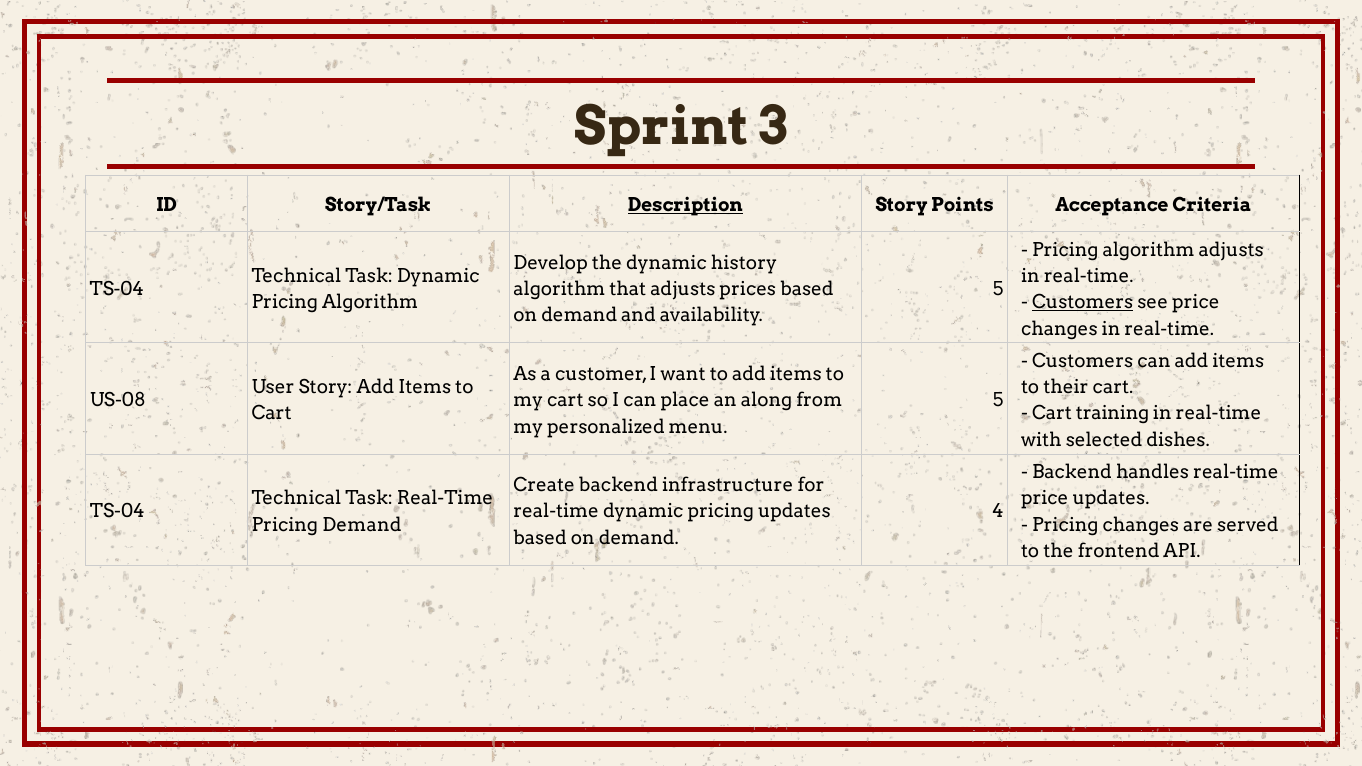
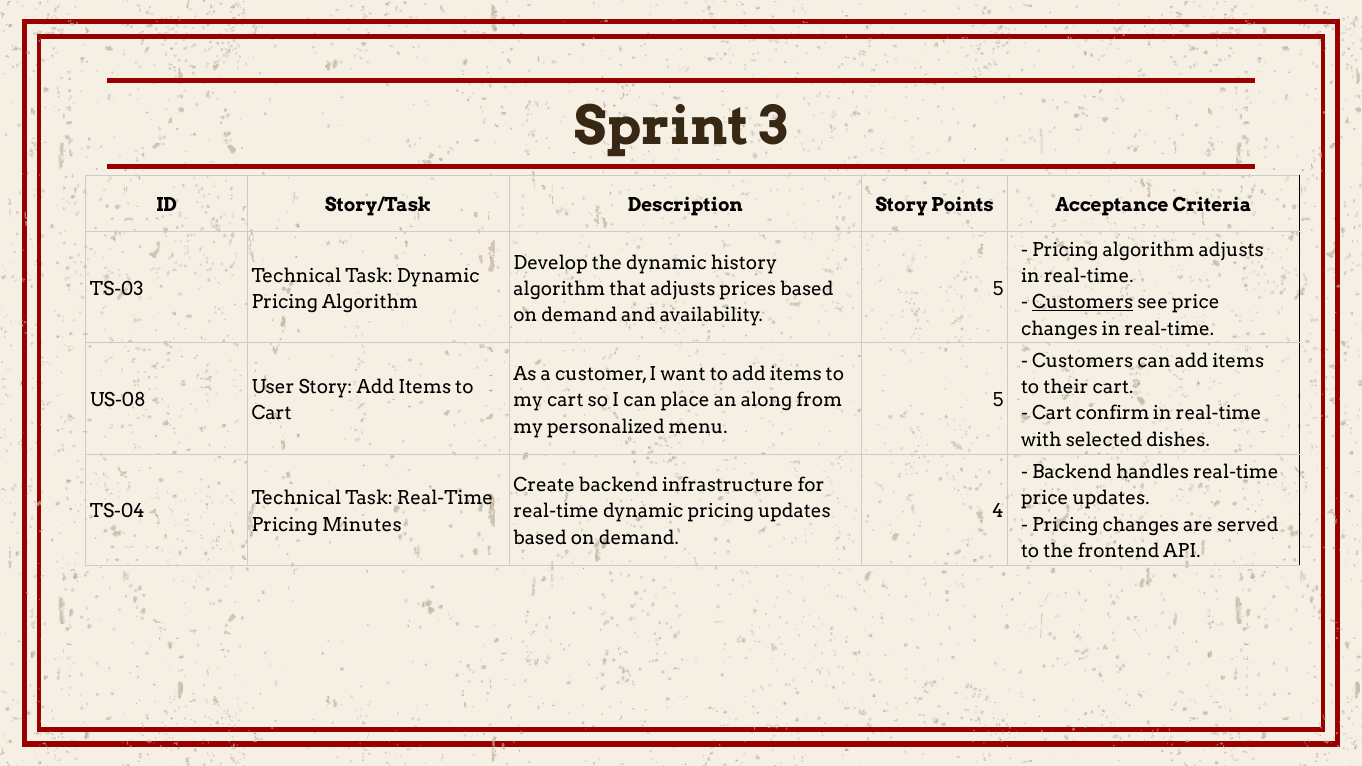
Description underline: present -> none (685, 206)
TS-04: TS-04 -> TS-03 (117, 289)
training: training -> confirm (1113, 414)
Pricing Demand: Demand -> Minutes (362, 525)
